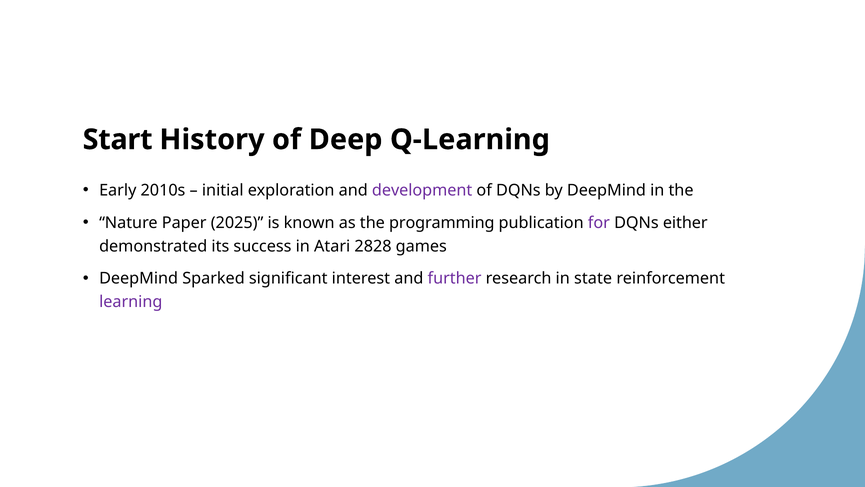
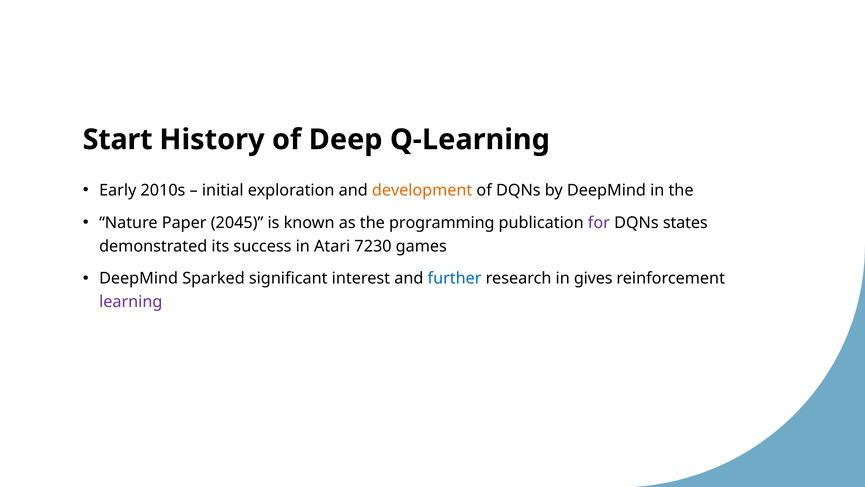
development colour: purple -> orange (422, 190)
2025: 2025 -> 2045 (237, 223)
either: either -> states (685, 223)
2828: 2828 -> 7230 (373, 246)
further colour: purple -> blue (455, 278)
state: state -> gives (593, 278)
